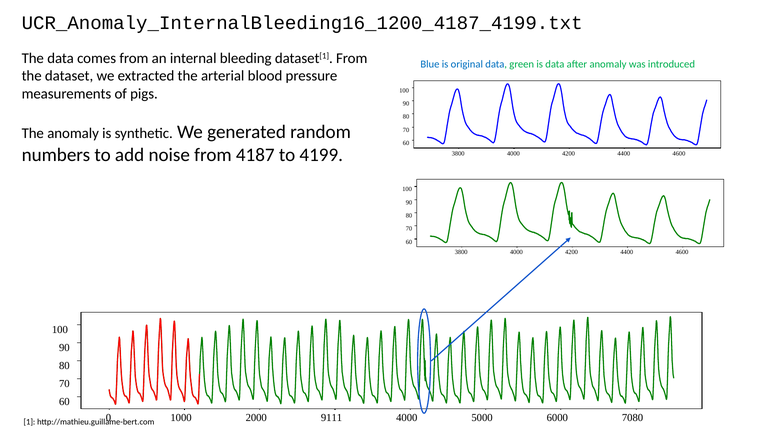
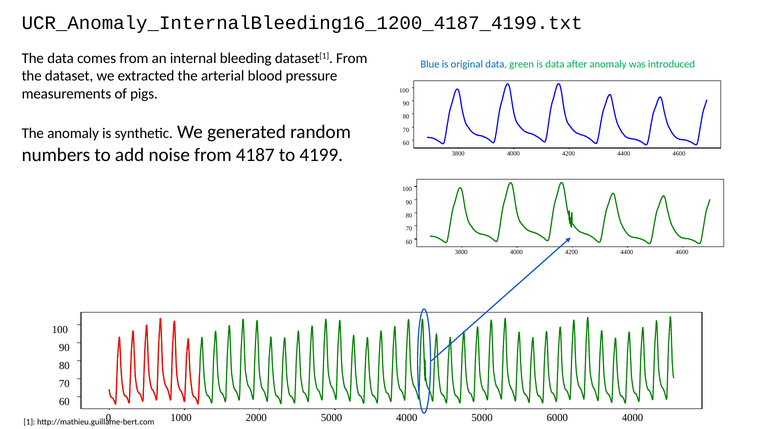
2000 9111: 9111 -> 5000 (332, 418)
6000 7080: 7080 -> 4000 (633, 418)
